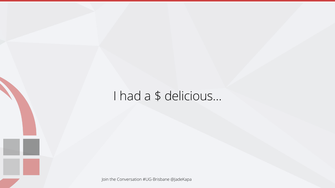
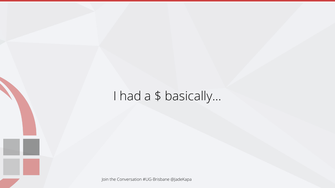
delicious…: delicious… -> basically… (193, 96)
